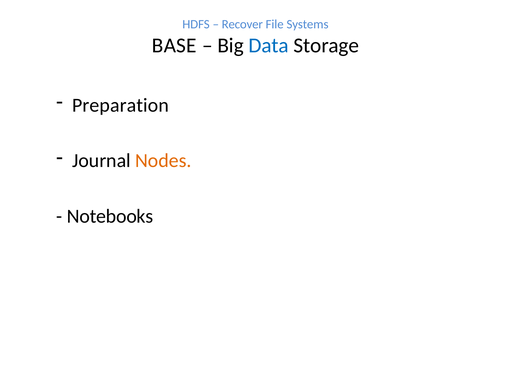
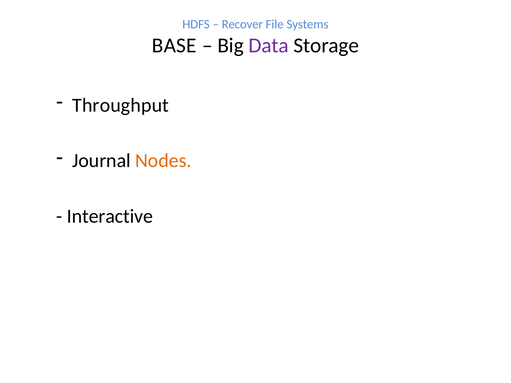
Data colour: blue -> purple (269, 45)
Preparation: Preparation -> Throughput (121, 105)
Notebooks: Notebooks -> Interactive (110, 216)
